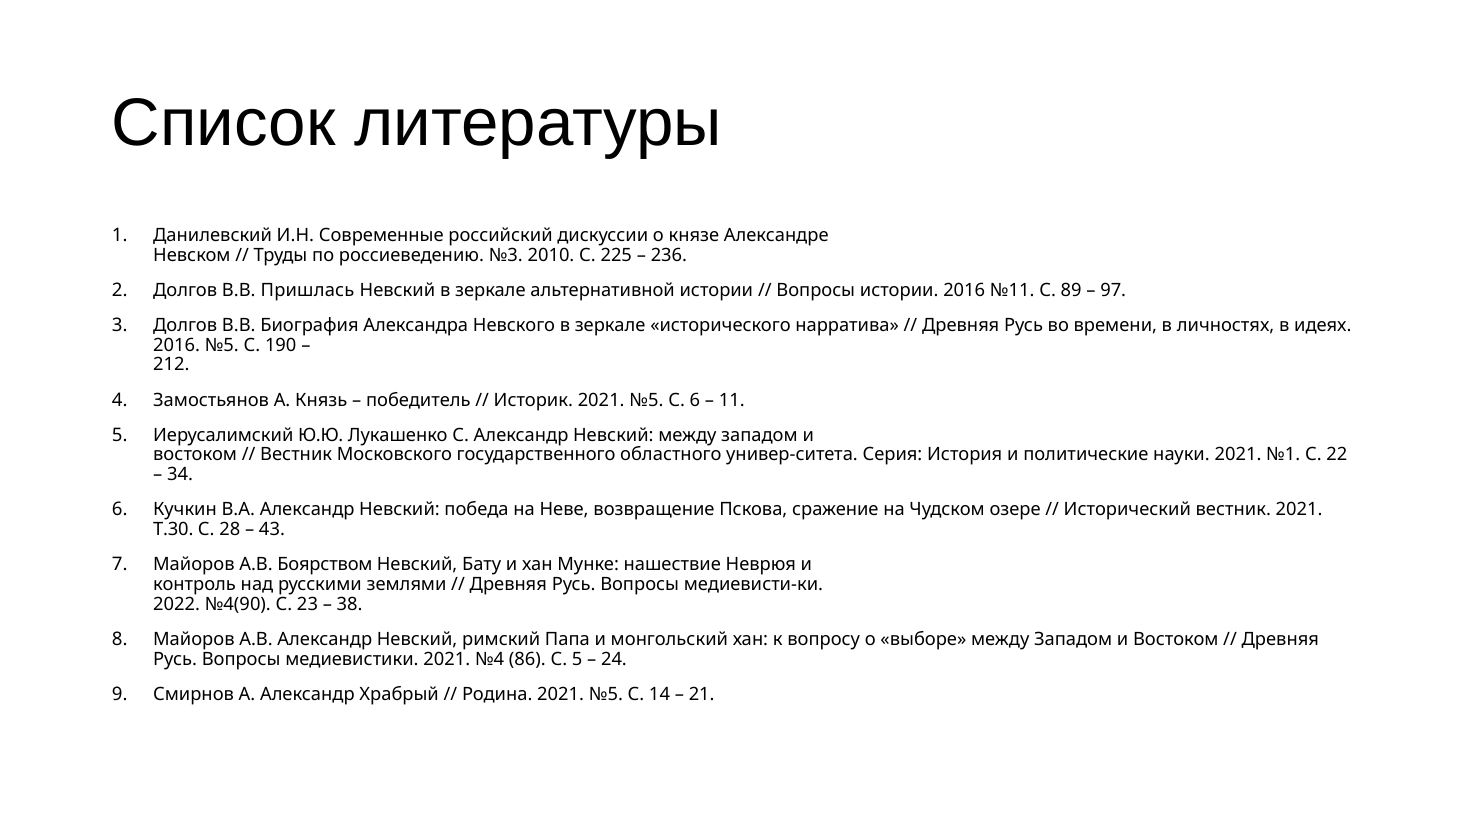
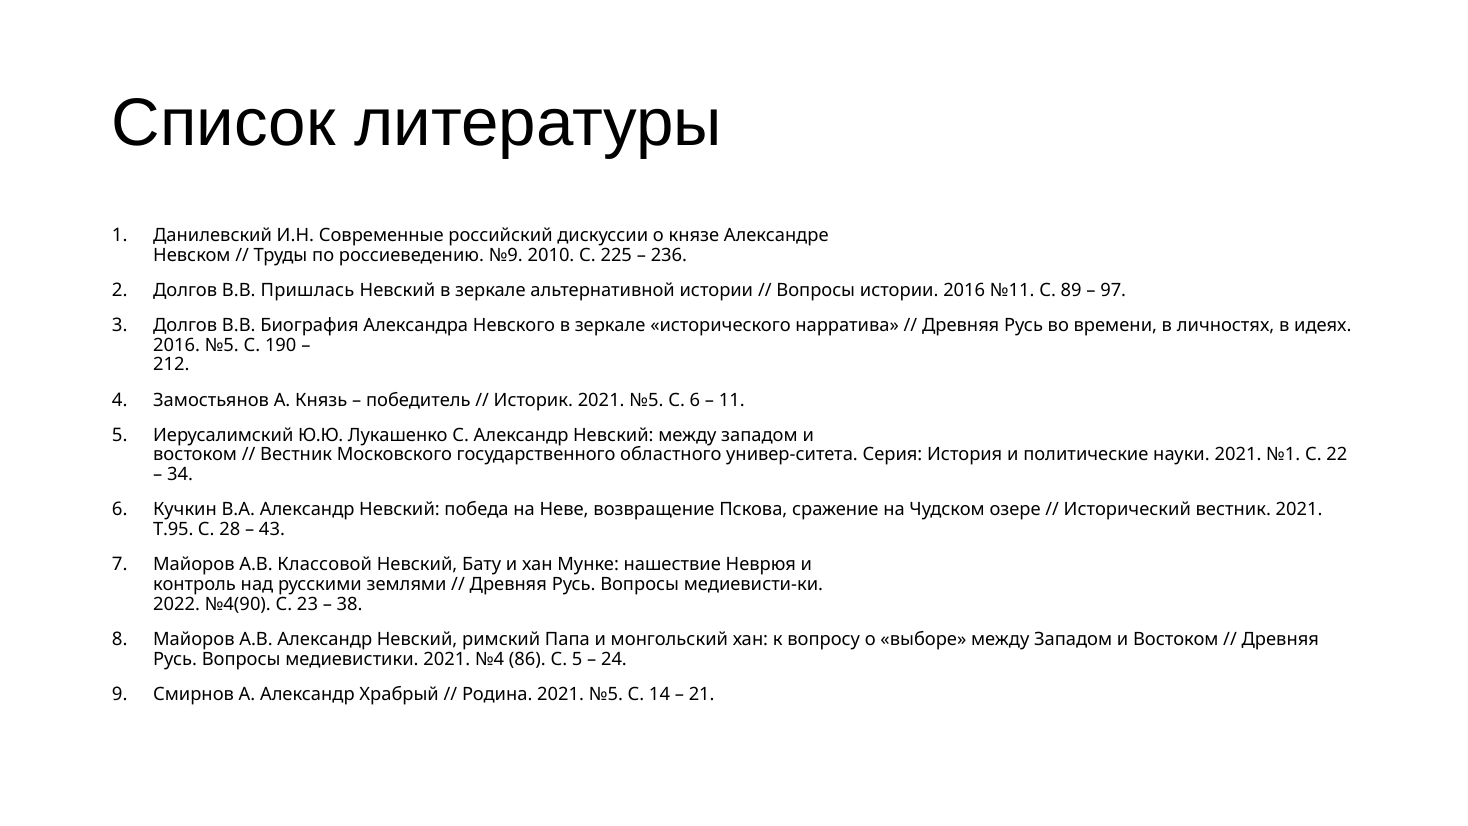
№3: №3 -> №9 (506, 255)
Т.30: Т.30 -> Т.95 (173, 530)
Боярством: Боярством -> Классовой (325, 565)
